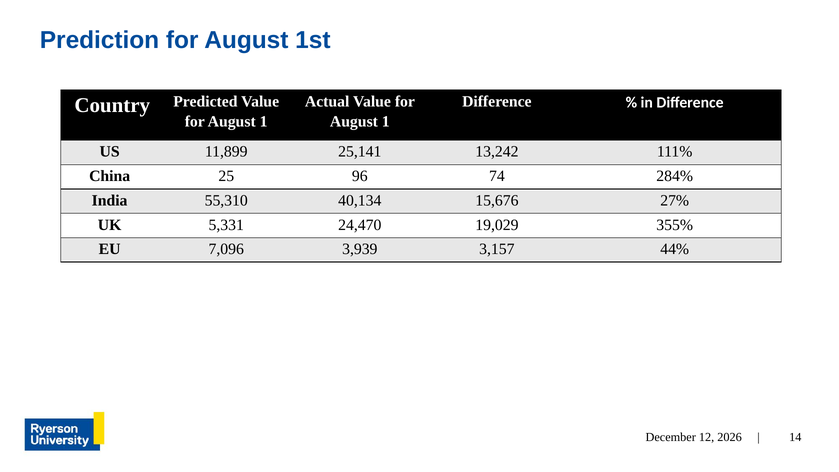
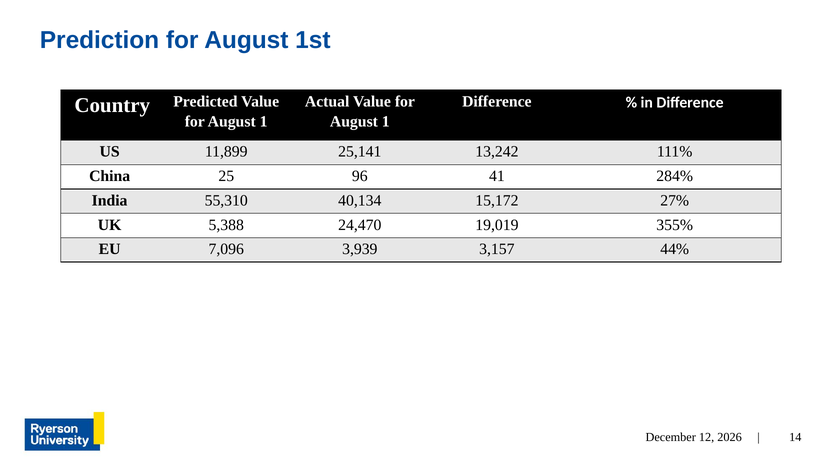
74: 74 -> 41 (497, 176)
15,676: 15,676 -> 15,172 (497, 200)
5,331: 5,331 -> 5,388 (226, 225)
19,029: 19,029 -> 19,019 (497, 225)
